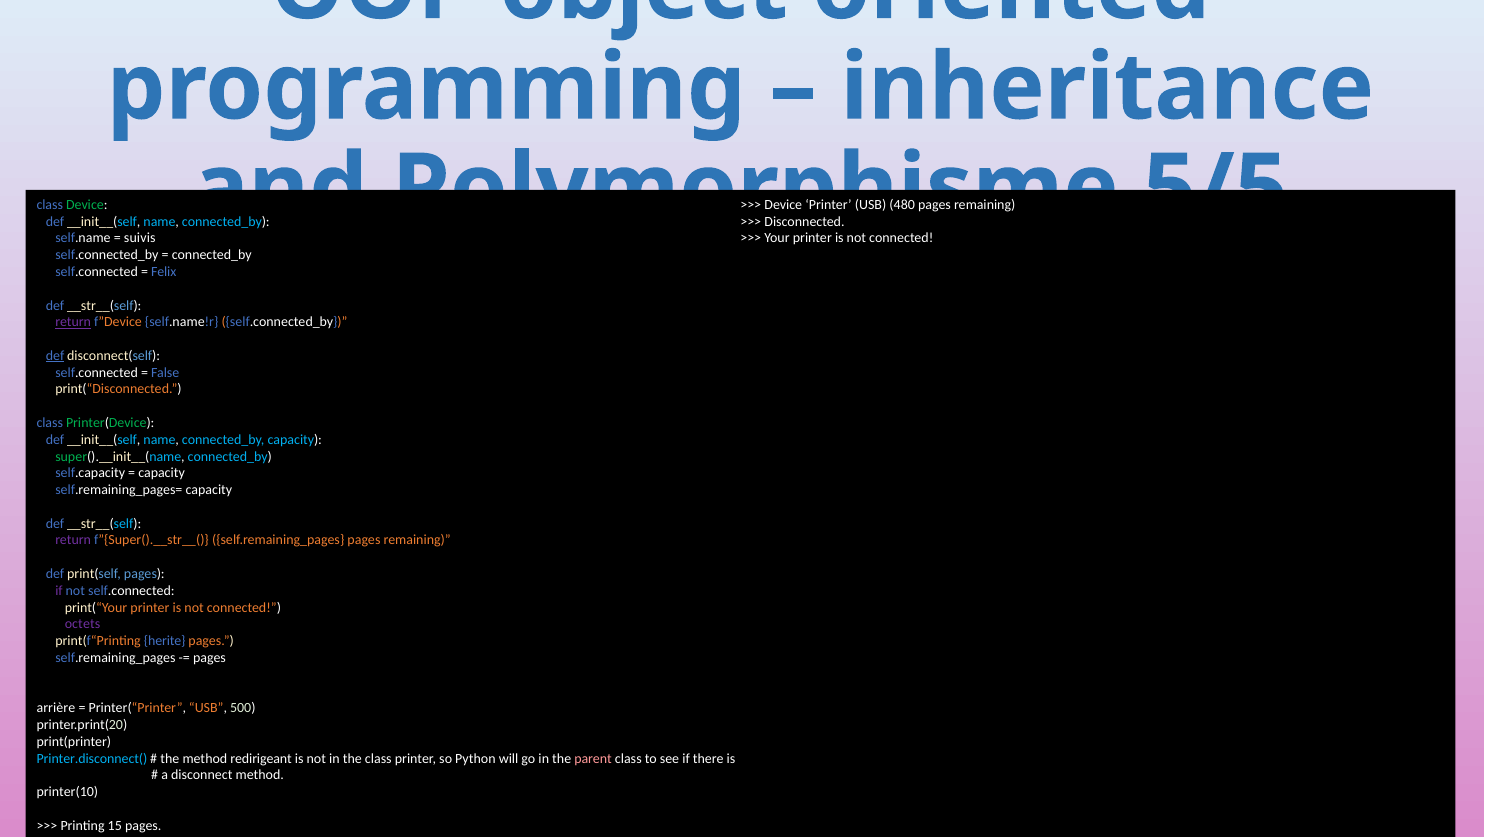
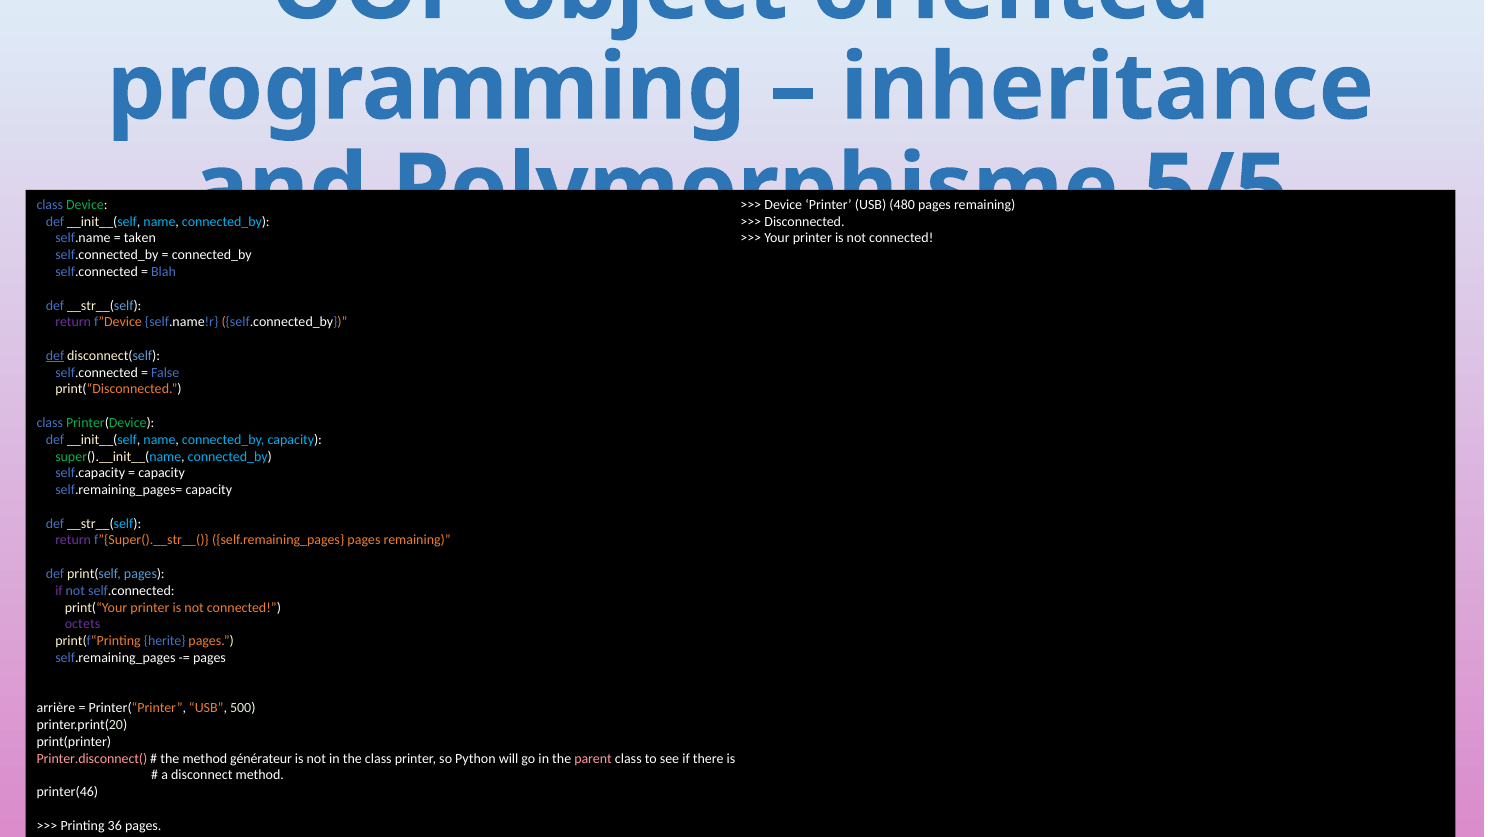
suivis: suivis -> taken (140, 238)
Felix: Felix -> Blah (164, 272)
return underline: present -> none (73, 322)
Printer.disconnect( colour: light blue -> pink (92, 759)
redirigeant: redirigeant -> générateur (261, 759)
printer(10: printer(10 -> printer(46 (67, 792)
15: 15 -> 36 (115, 826)
